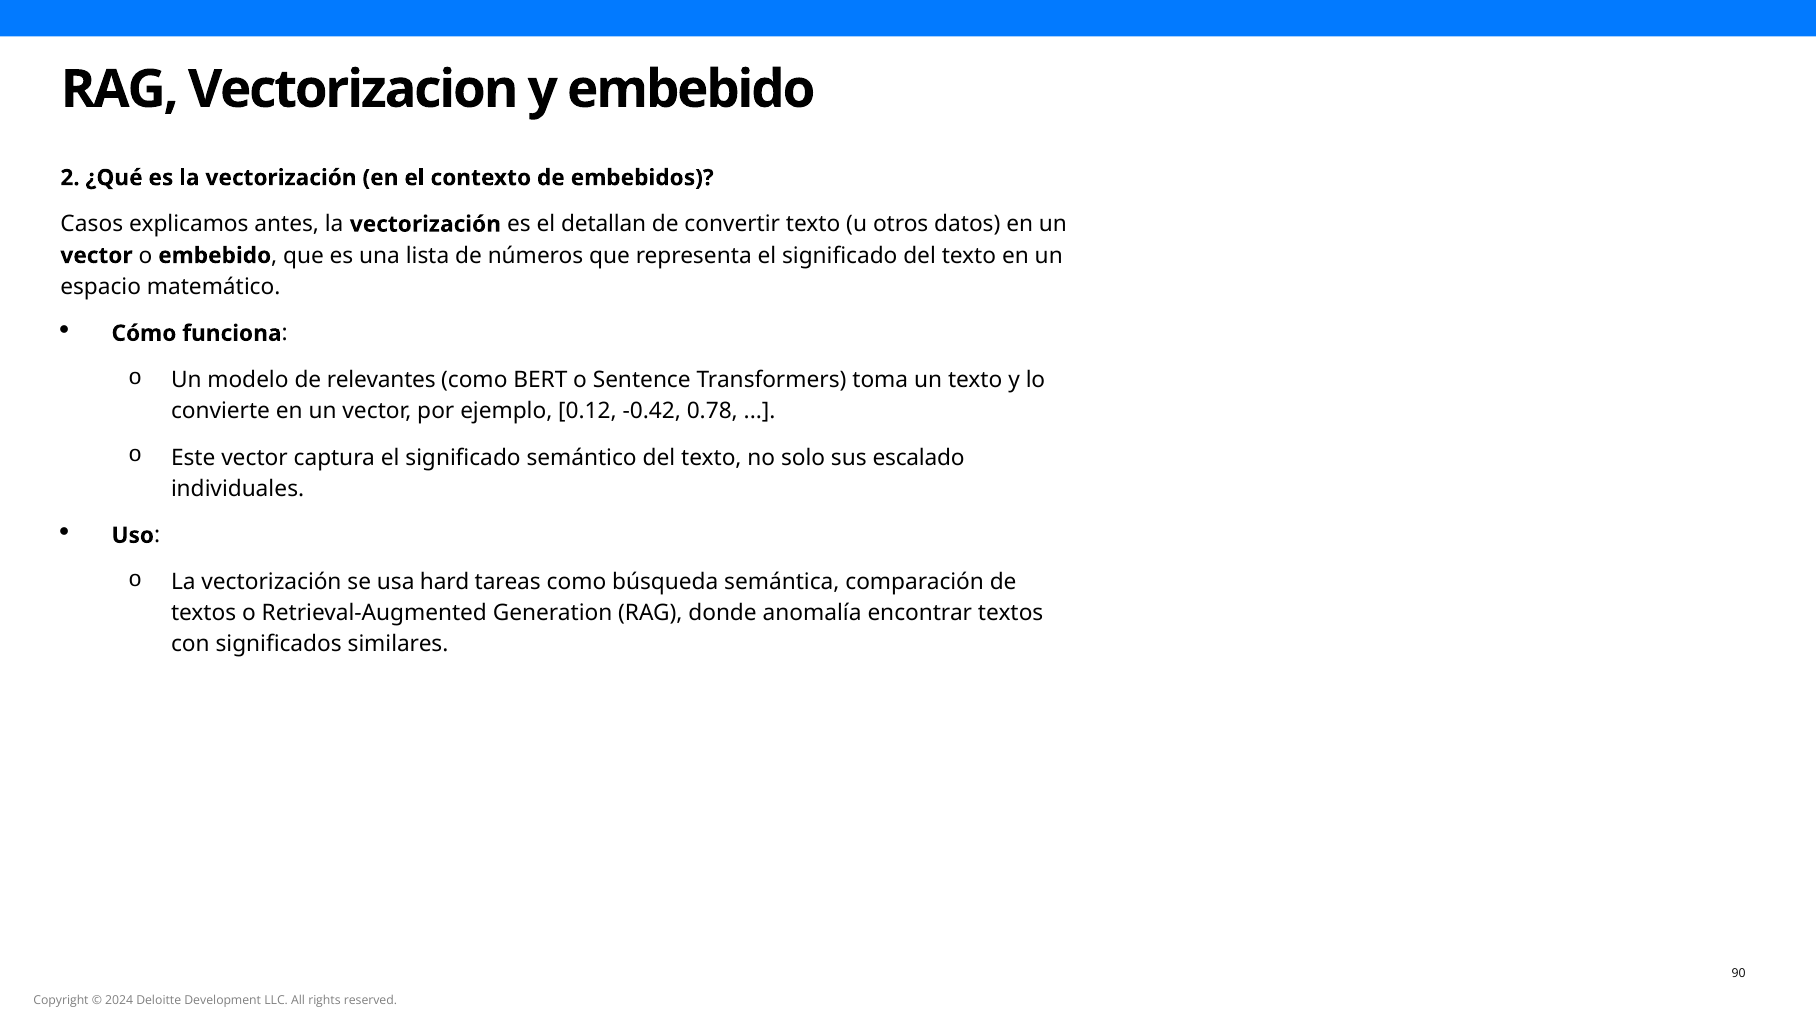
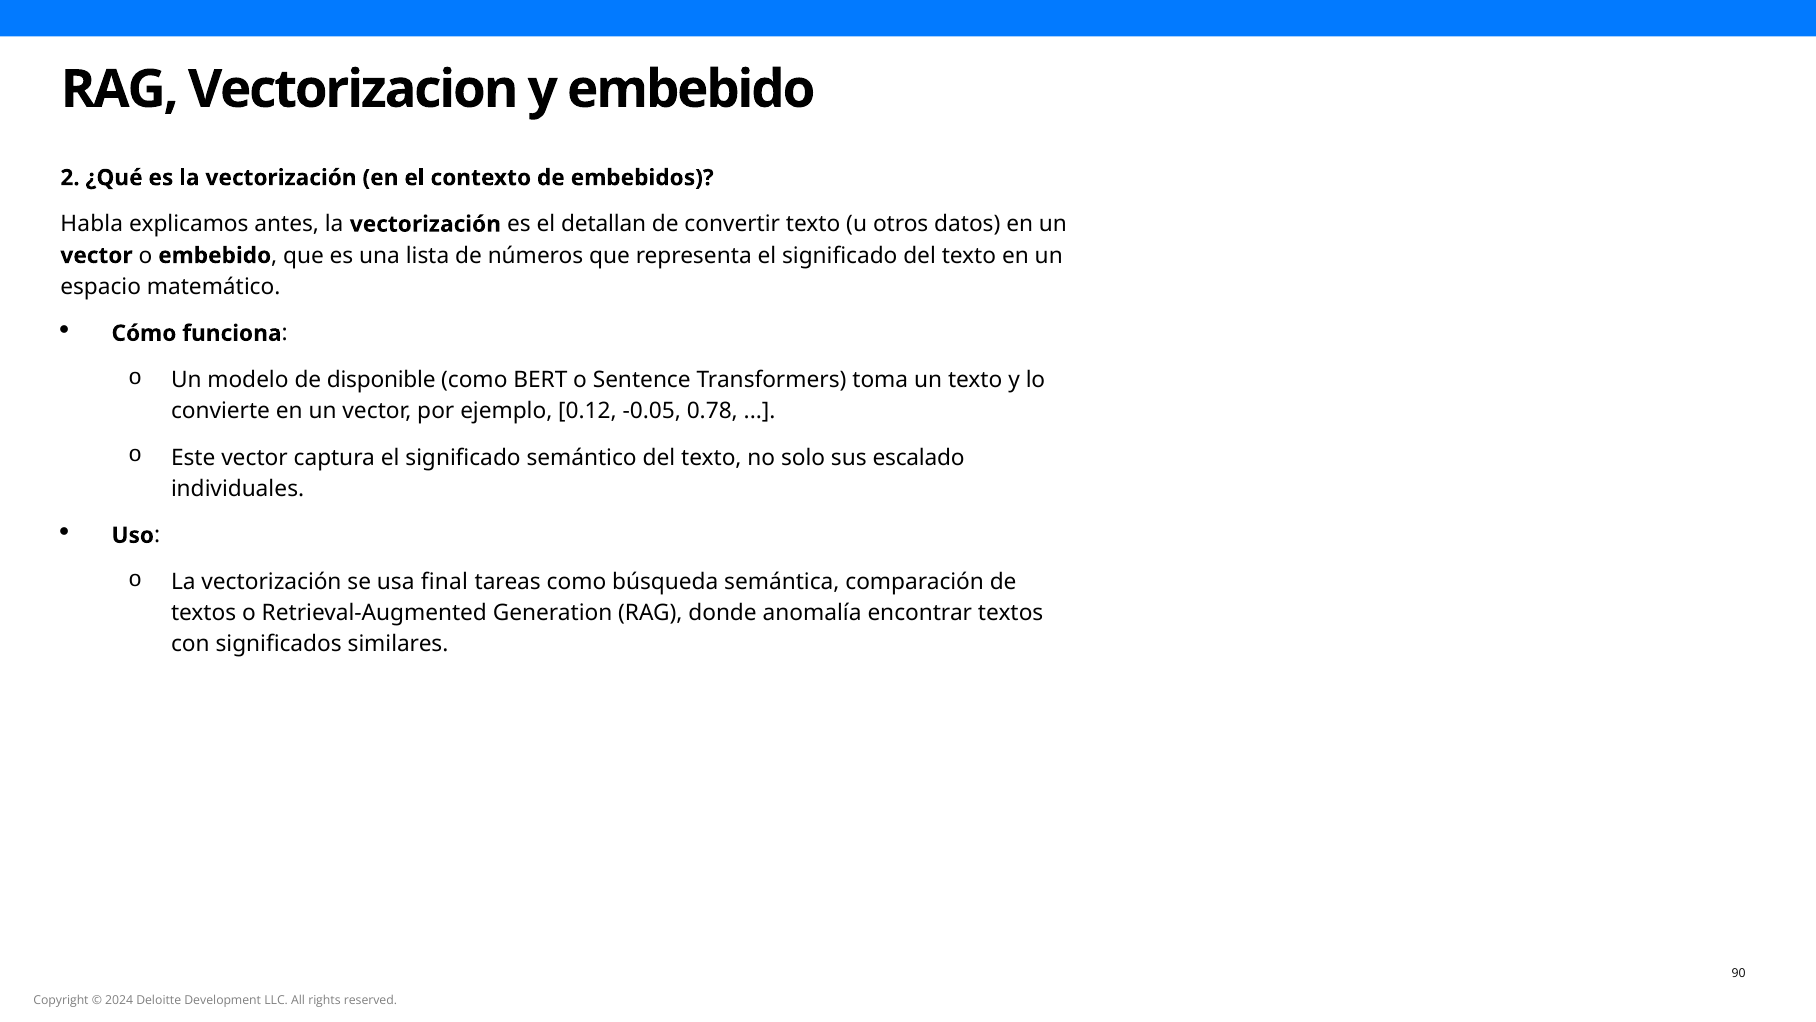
Casos: Casos -> Habla (92, 224)
relevantes: relevantes -> disponible (381, 380)
-0.42: -0.42 -> -0.05 (652, 411)
hard: hard -> final (444, 582)
